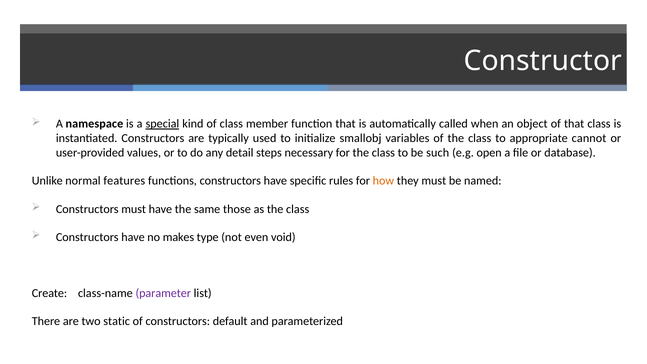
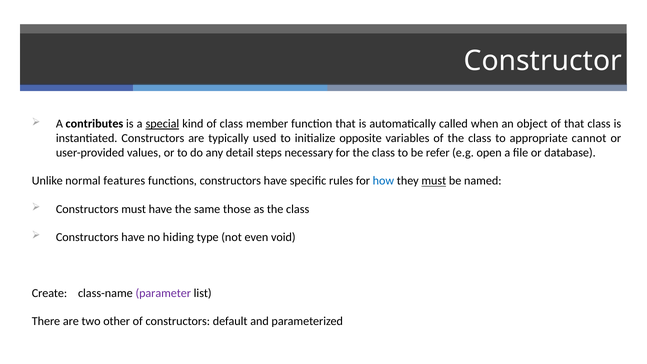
namespace: namespace -> contributes (94, 124)
smallobj: smallobj -> opposite (361, 138)
such: such -> refer (438, 153)
how colour: orange -> blue (383, 181)
must underline: none -> present (434, 181)
makes: makes -> hiding (178, 237)
static: static -> other (117, 321)
